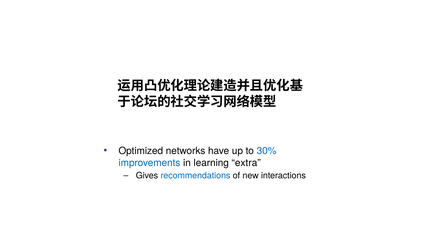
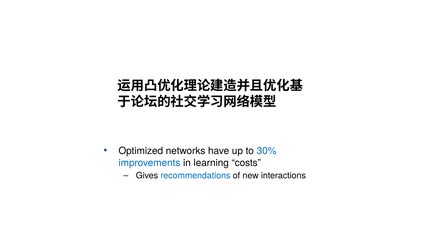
extra: extra -> costs (246, 163)
